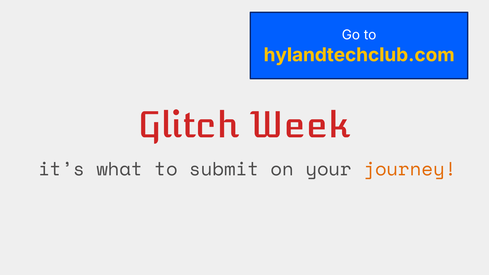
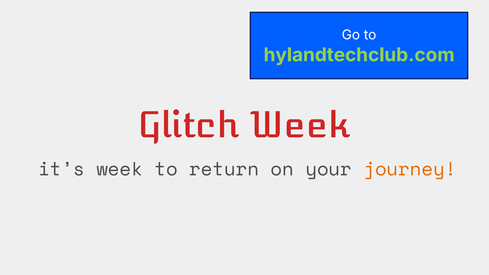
hylandtechclub.com colour: yellow -> light green (359, 55)
it’s what: what -> week (120, 169)
submit: submit -> return (224, 169)
